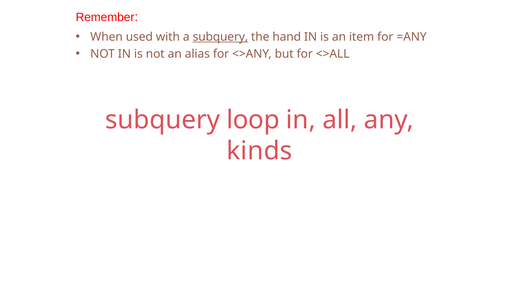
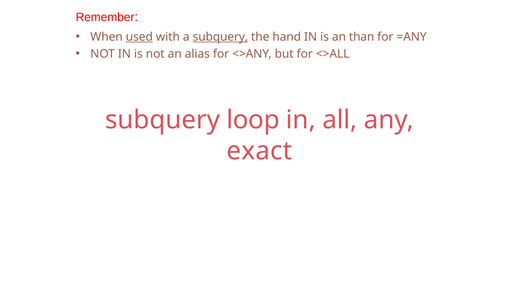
used underline: none -> present (139, 37)
item: item -> than (362, 37)
kinds: kinds -> exact (259, 151)
